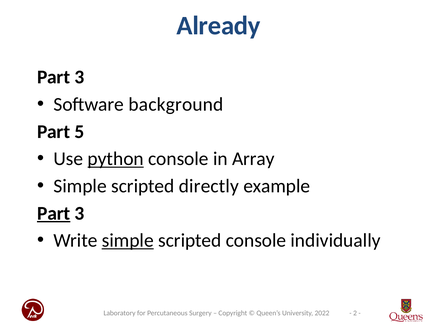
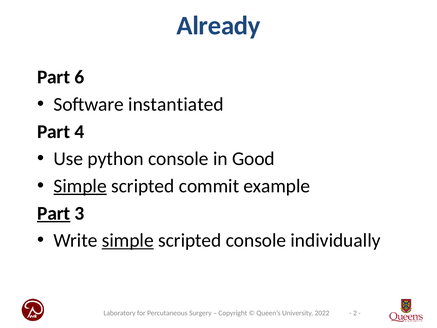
3: 3 -> 6 (80, 77)
background: background -> instantiated (176, 104)
5: 5 -> 4 (80, 132)
python underline: present -> none (116, 159)
Array: Array -> Good (253, 159)
Simple underline: none -> present (80, 186)
directly: directly -> commit (209, 186)
